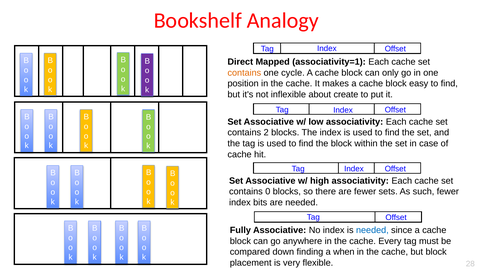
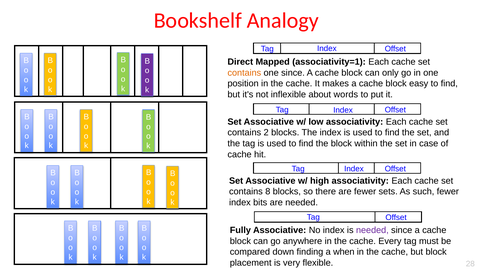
one cycle: cycle -> since (293, 73)
create: create -> words (346, 94)
0: 0 -> 8 (268, 192)
needed colour: blue -> purple (372, 230)
